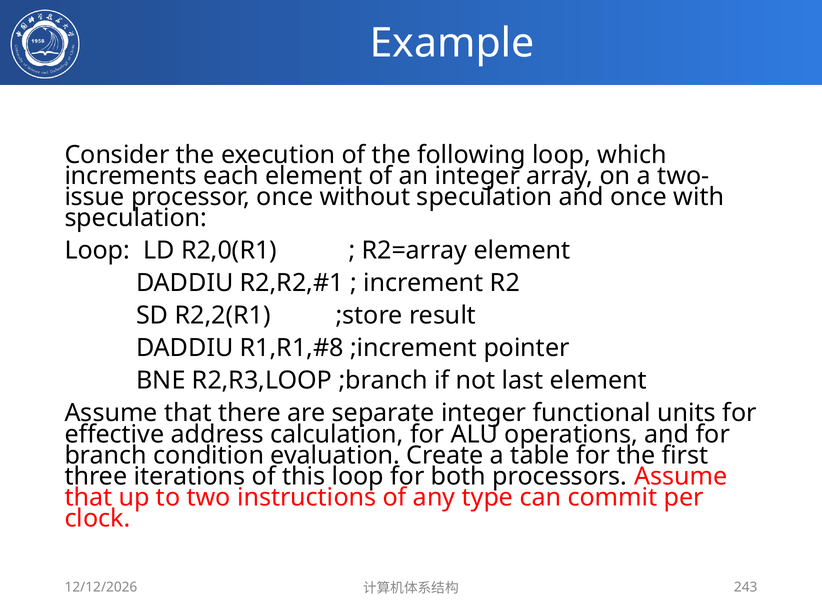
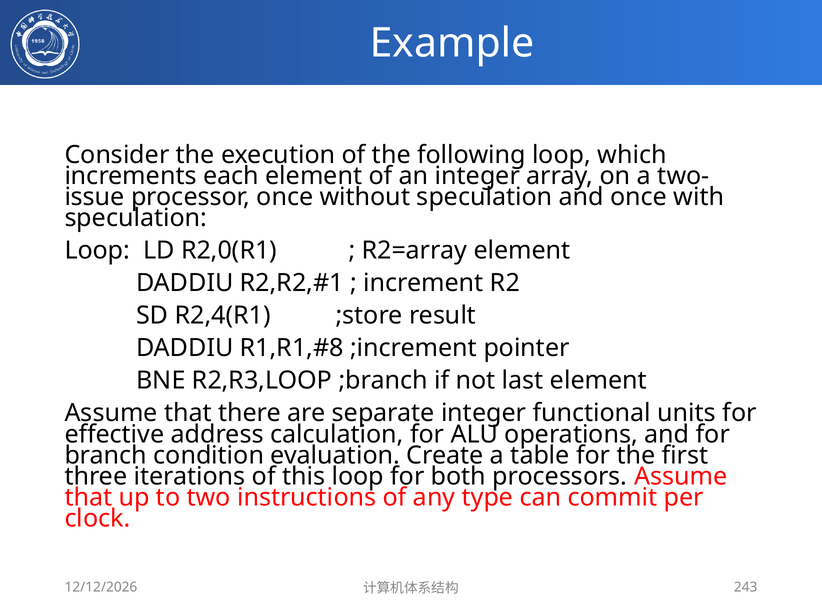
R2,2(R1: R2,2(R1 -> R2,4(R1 (223, 316)
